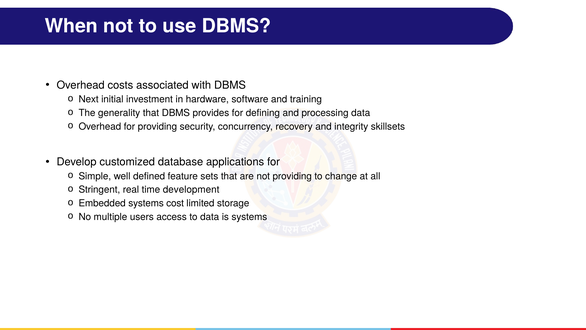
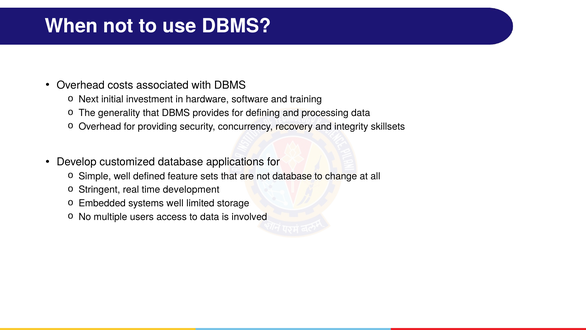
not providing: providing -> database (292, 176)
systems cost: cost -> well (175, 203)
is systems: systems -> involved (249, 217)
